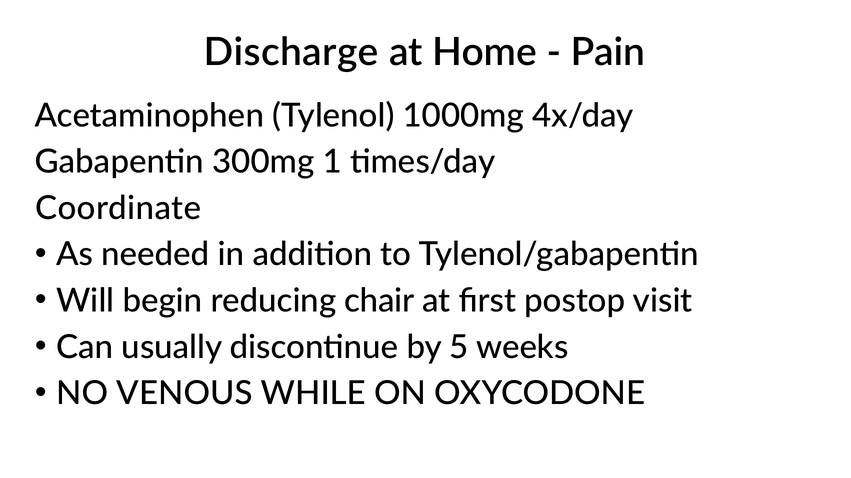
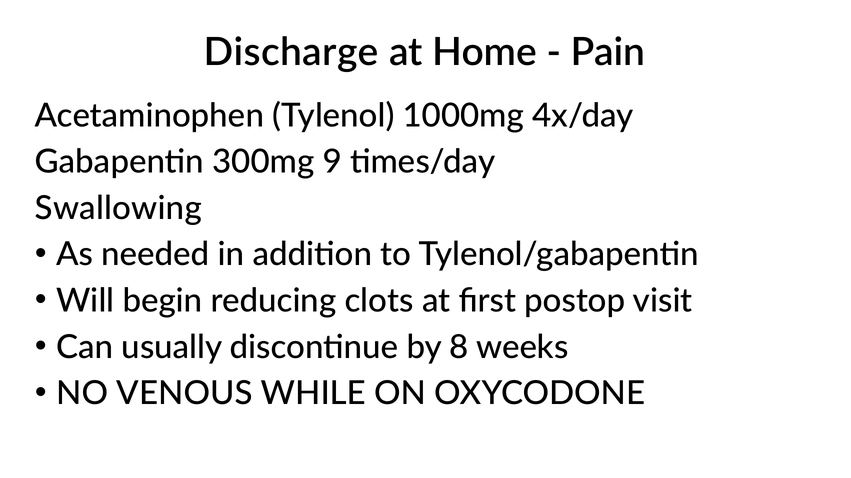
1: 1 -> 9 (332, 162)
Coordinate: Coordinate -> Swallowing (118, 209)
chair: chair -> clots (379, 301)
5: 5 -> 8 (459, 348)
